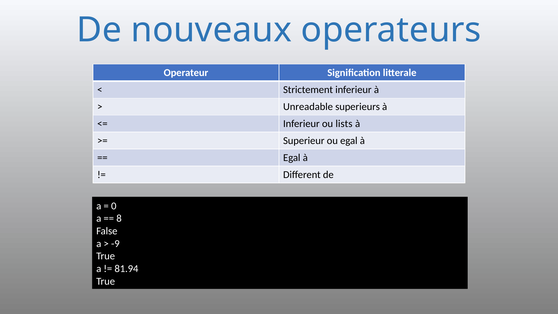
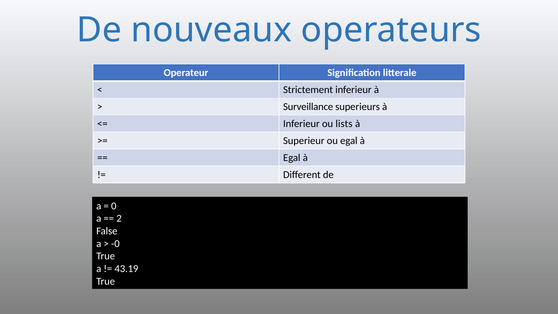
Unreadable: Unreadable -> Surveillance (308, 107)
8: 8 -> 2 (119, 218)
-9: -9 -> -0 (115, 243)
81.94: 81.94 -> 43.19 (126, 269)
